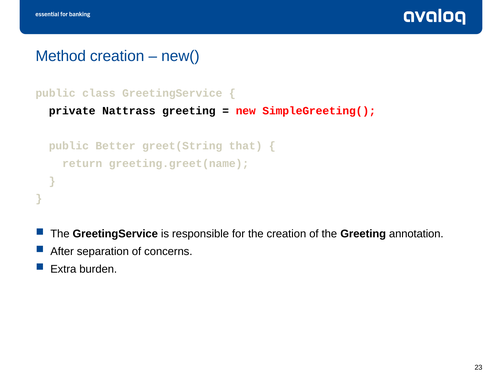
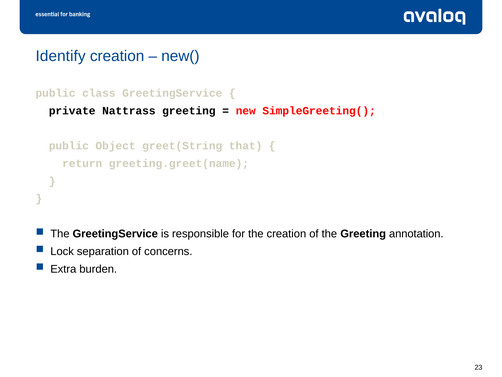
Method: Method -> Identify (61, 56)
Better: Better -> Object (116, 146)
After: After -> Lock (62, 251)
